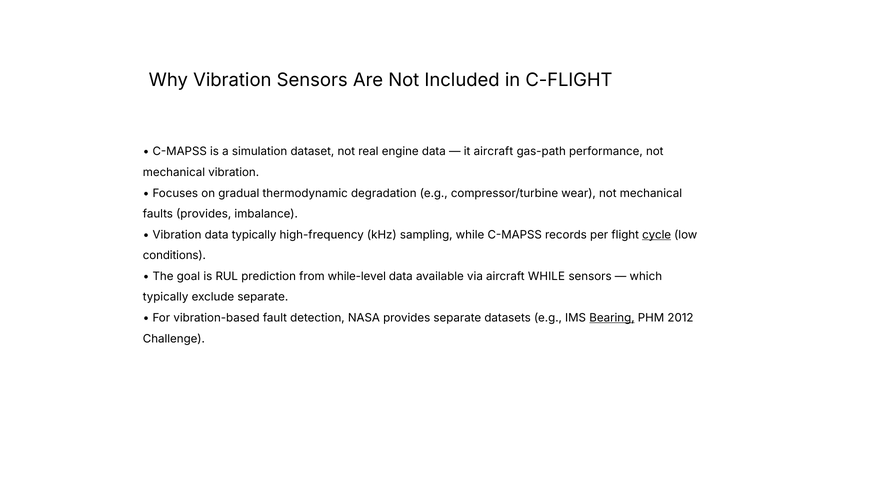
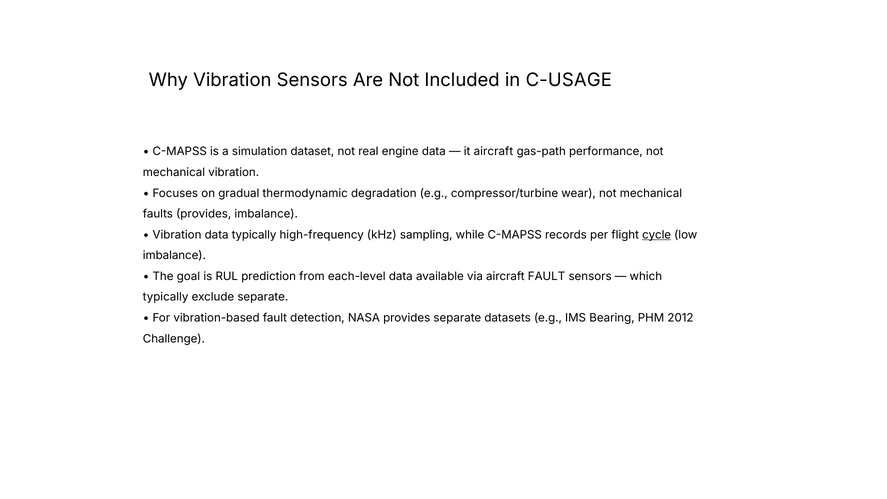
C-FLIGHT: C-FLIGHT -> C-USAGE (569, 80)
conditions: conditions -> imbalance (174, 256)
while-level: while-level -> each-level (357, 276)
aircraft WHILE: WHILE -> FAULT (547, 276)
Bearing underline: present -> none (612, 318)
